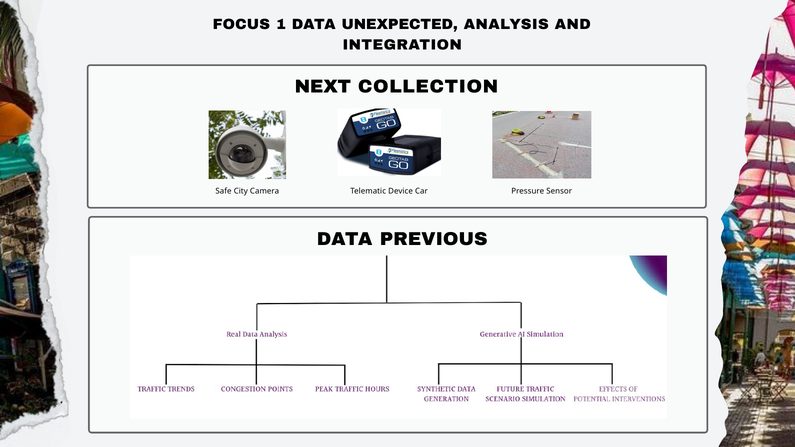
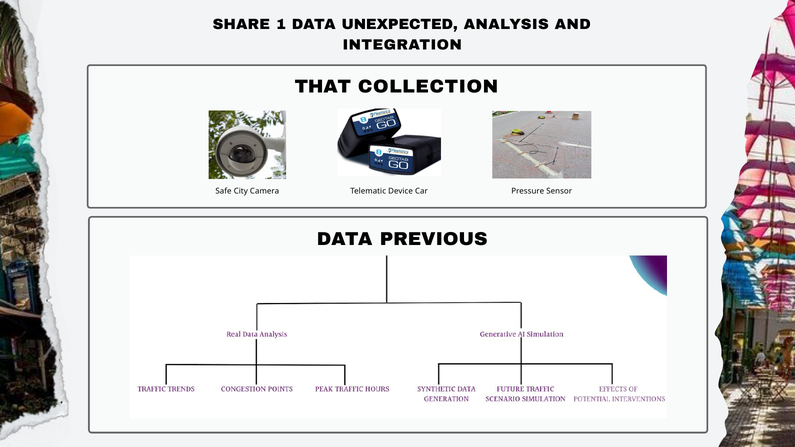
FOCUS: FOCUS -> SHARE (241, 24)
NEXT: NEXT -> THAT (323, 87)
